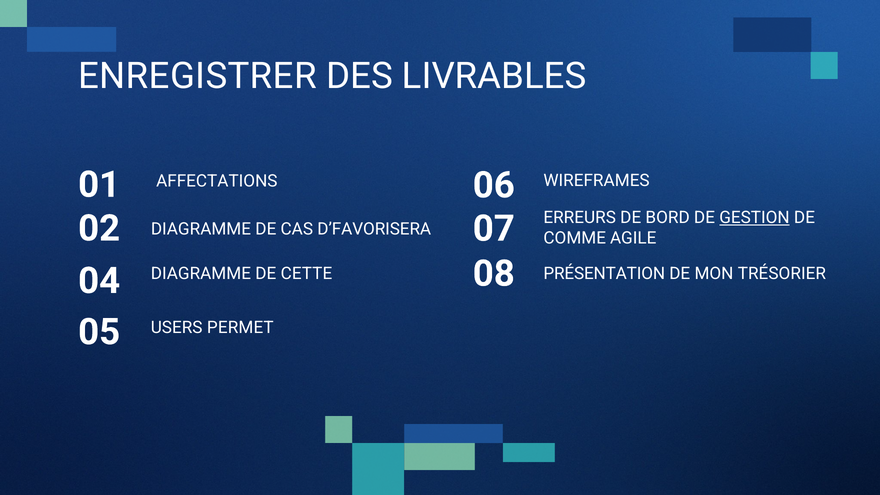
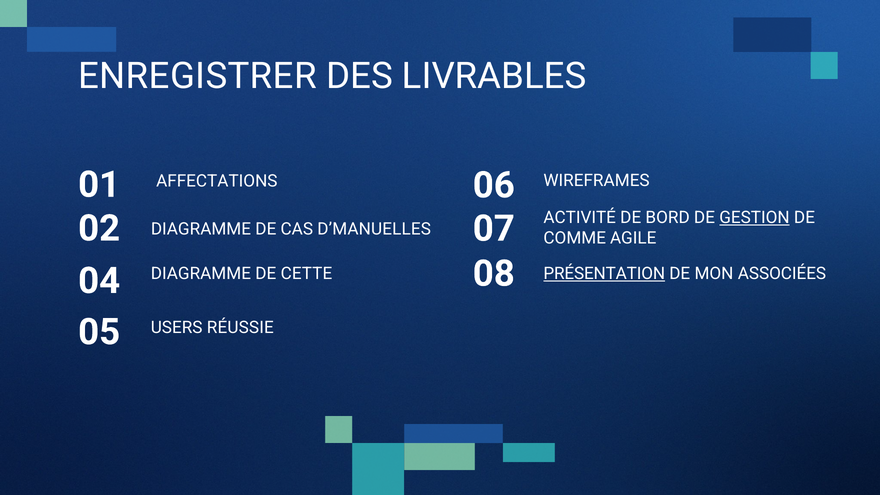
ERREURS: ERREURS -> ACTIVITÉ (580, 218)
D’FAVORISERA: D’FAVORISERA -> D’MANUELLES (374, 229)
PRÉSENTATION underline: none -> present (604, 274)
TRÉSORIER: TRÉSORIER -> ASSOCIÉES (782, 274)
PERMET: PERMET -> RÉUSSIE (240, 328)
